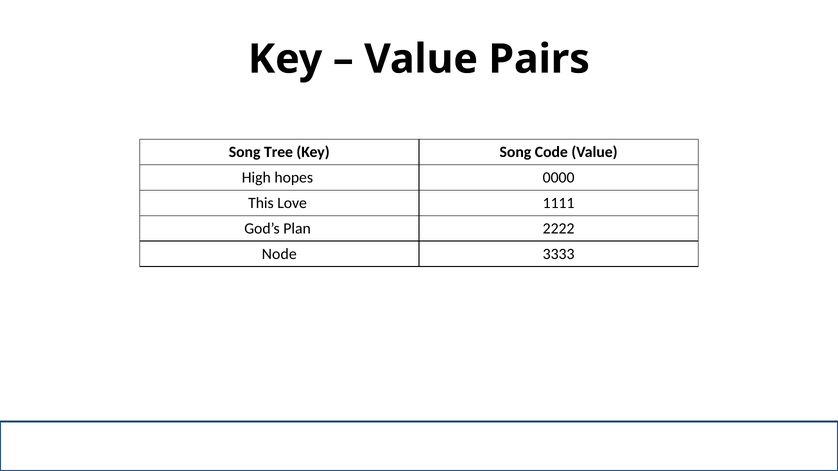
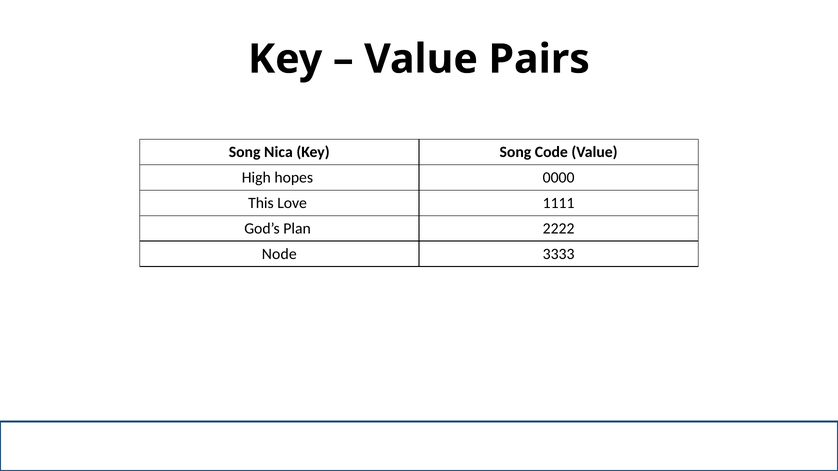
Tree: Tree -> Nica (278, 152)
